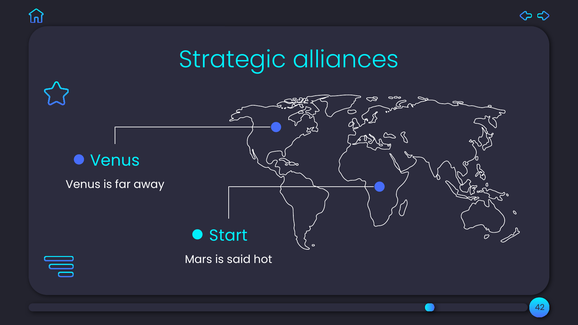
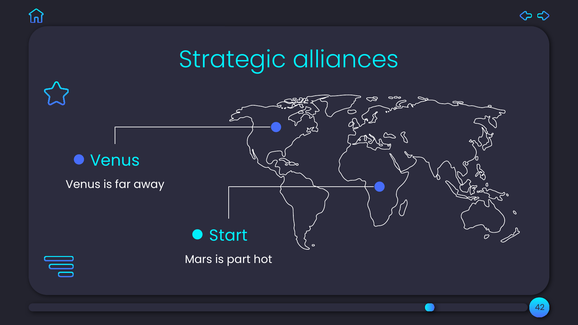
said: said -> part (239, 259)
